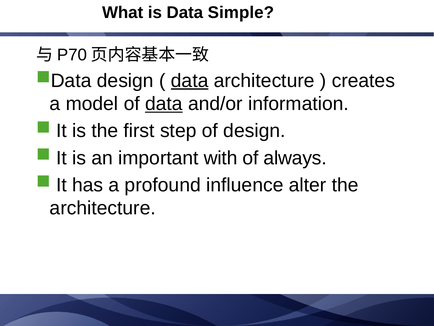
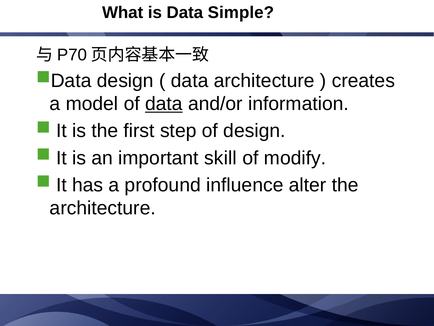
data underline: present -> none (190, 81)
with: with -> skill (220, 158)
always: always -> modify (295, 158)
